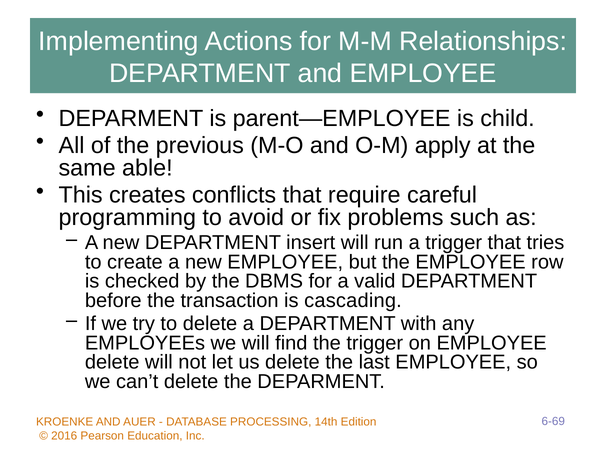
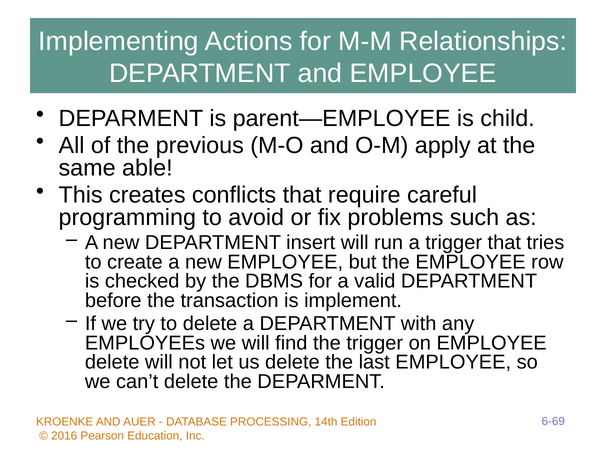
cascading: cascading -> implement (353, 300)
